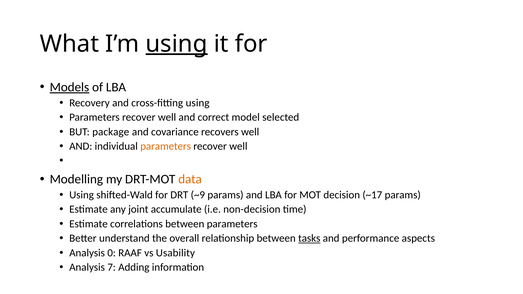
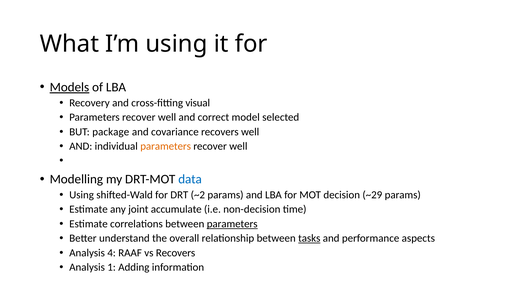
using underline: present -> none (177, 44)
cross-fitting using: using -> visual (198, 103)
data colour: orange -> blue (190, 179)
~9: ~9 -> ~2 (198, 195)
~17: ~17 -> ~29 (372, 195)
parameters underline: none -> present (232, 224)
0: 0 -> 4 (112, 253)
vs Usability: Usability -> Recovers (176, 253)
7: 7 -> 1 (112, 268)
